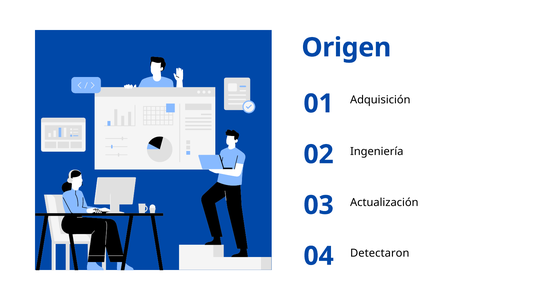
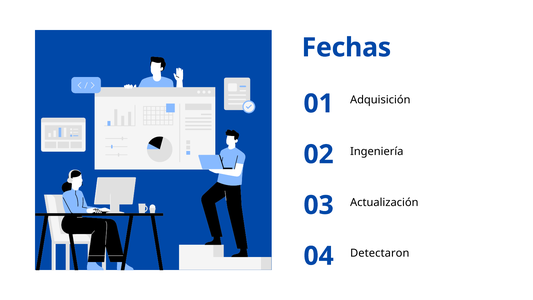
Origen: Origen -> Fechas (346, 48)
